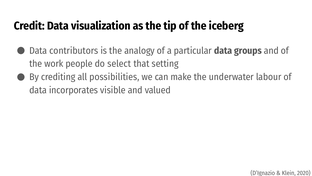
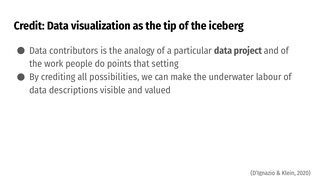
groups: groups -> project (248, 51)
select: select -> points (119, 64)
incorporates: incorporates -> descriptions (73, 90)
